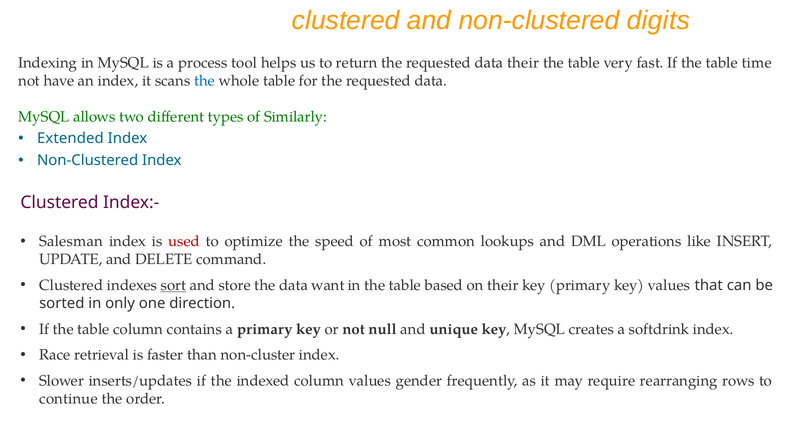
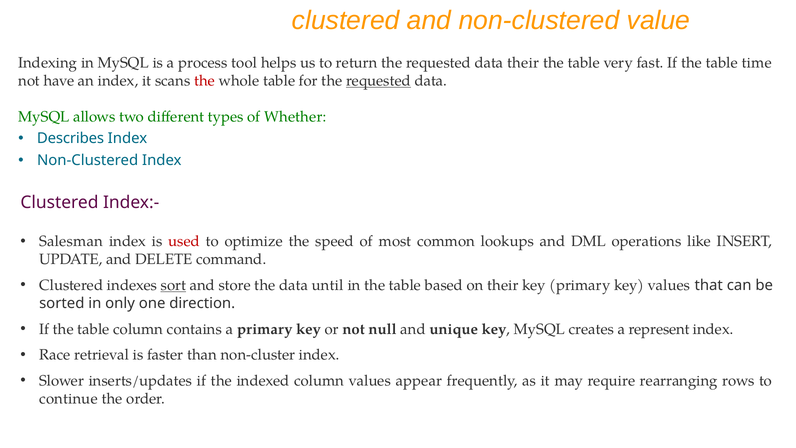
digits: digits -> value (659, 21)
the colour: blue -> red (205, 81)
requested underline: none -> present (378, 81)
Similarly: Similarly -> Whether (295, 117)
Extended: Extended -> Describes (71, 138)
want: want -> until (328, 285)
softdrink: softdrink -> represent (659, 329)
gender: gender -> appear (419, 381)
